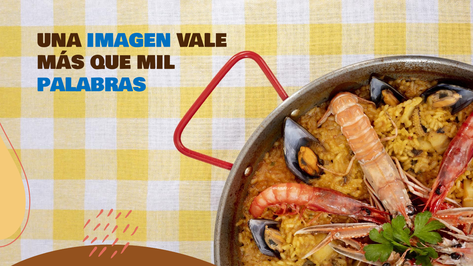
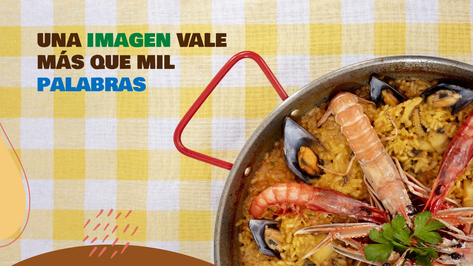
IMAGEN colour: blue -> green (129, 41)
